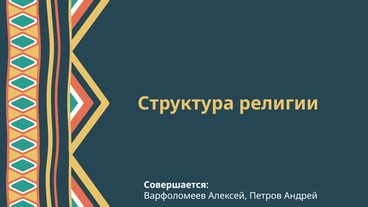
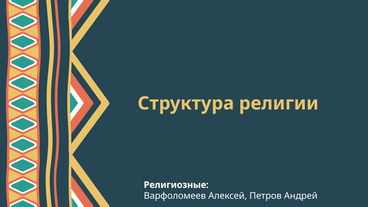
Совершается: Совершается -> Религиозные (176, 185)
